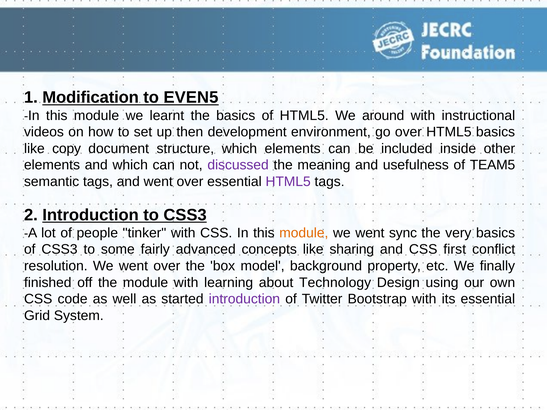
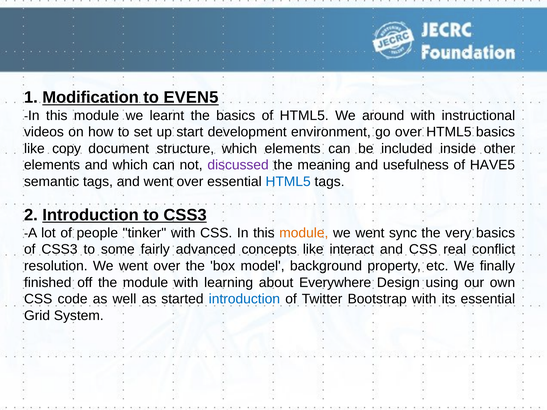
then: then -> start (190, 132)
TEAM5: TEAM5 -> HAVE5 (492, 165)
HTML5 colour: purple -> blue (288, 182)
sharing: sharing -> interact (352, 250)
first: first -> real (455, 250)
Technology: Technology -> Everywhere (335, 283)
introduction colour: purple -> blue (244, 299)
